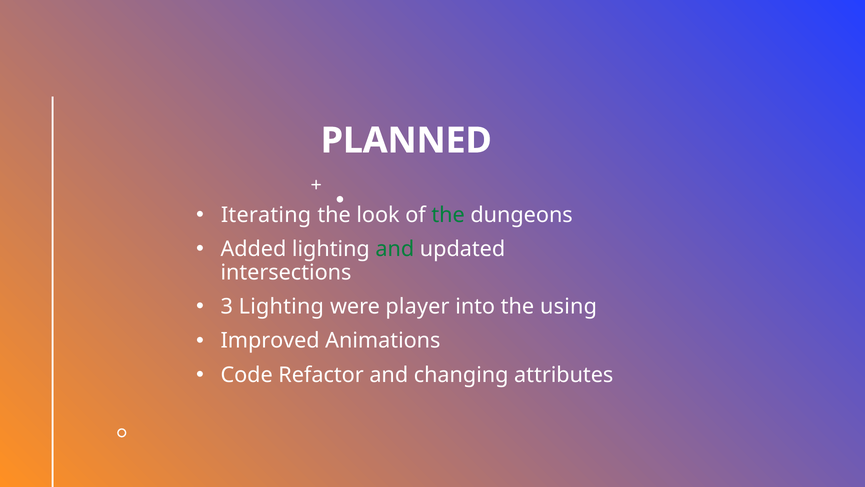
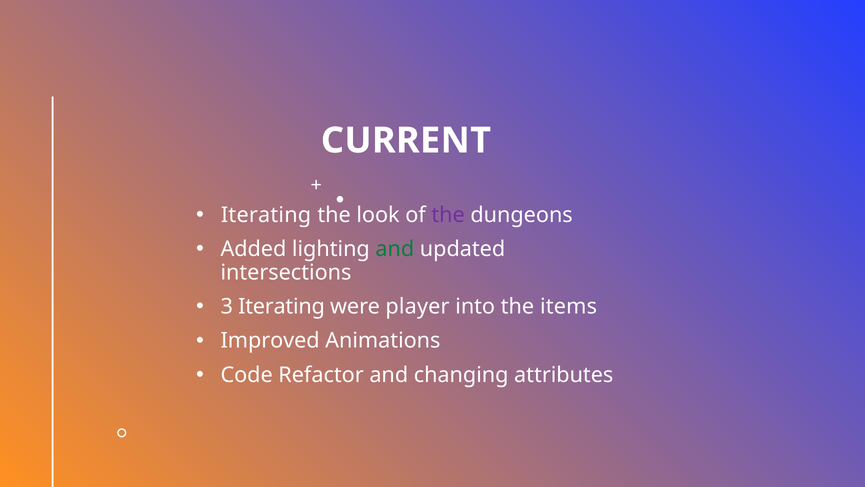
PLANNED: PLANNED -> CURRENT (406, 140)
the colour: green -> purple (448, 215)
3 Lighting: Lighting -> Iterating (282, 306)
using: using -> items (569, 306)
